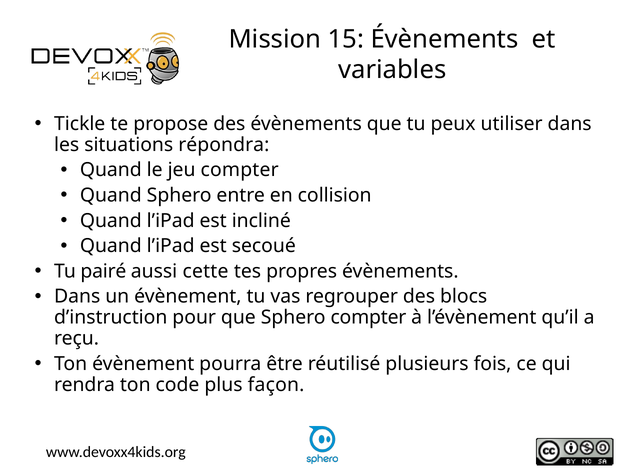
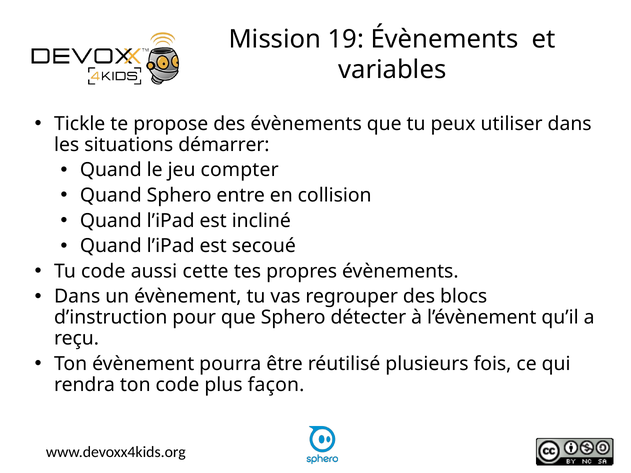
15: 15 -> 19 (346, 39)
répondra: répondra -> démarrer (224, 145)
Tu pairé: pairé -> code (103, 271)
Sphero compter: compter -> détecter (368, 318)
